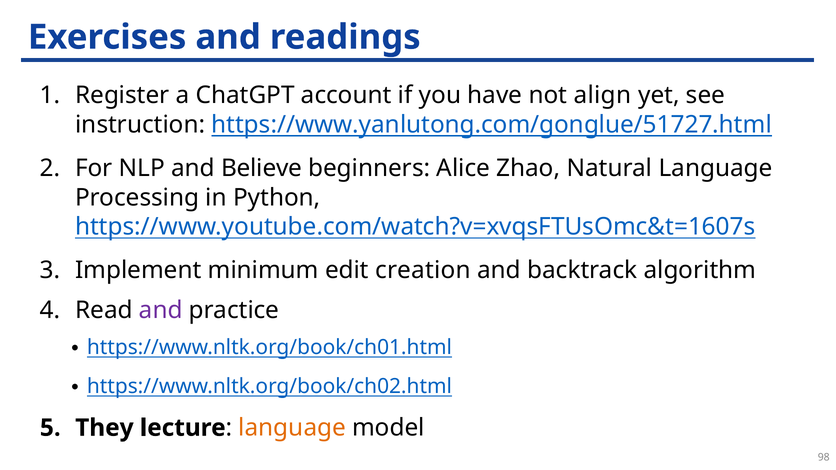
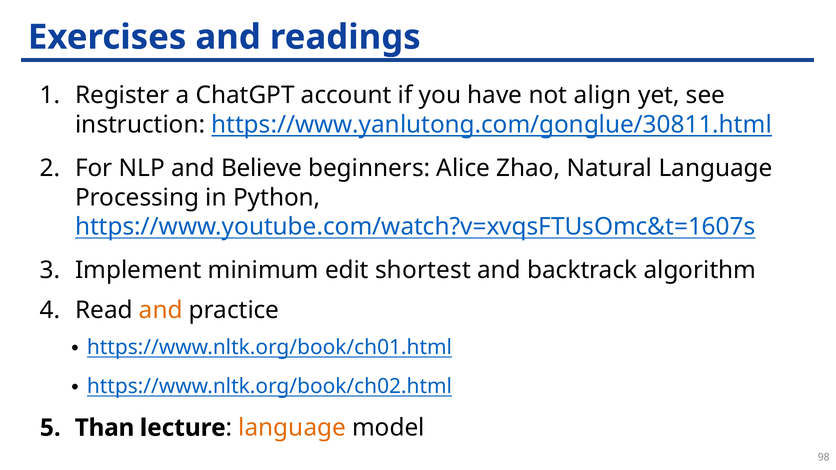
https://www.yanlutong.com/gonglue/51727.html: https://www.yanlutong.com/gonglue/51727.html -> https://www.yanlutong.com/gonglue/30811.html (492, 125)
creation: creation -> shortest (423, 270)
and colour: purple -> orange (161, 310)
They: They -> Than (105, 428)
